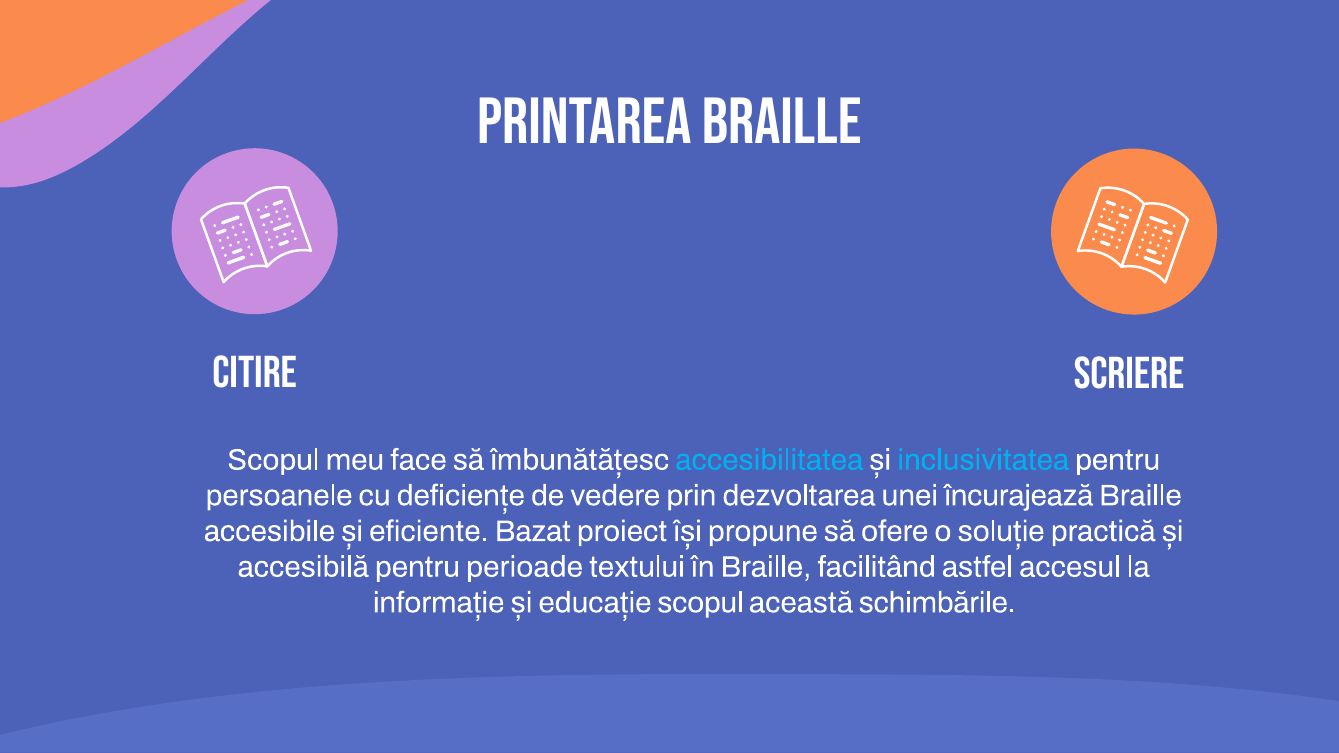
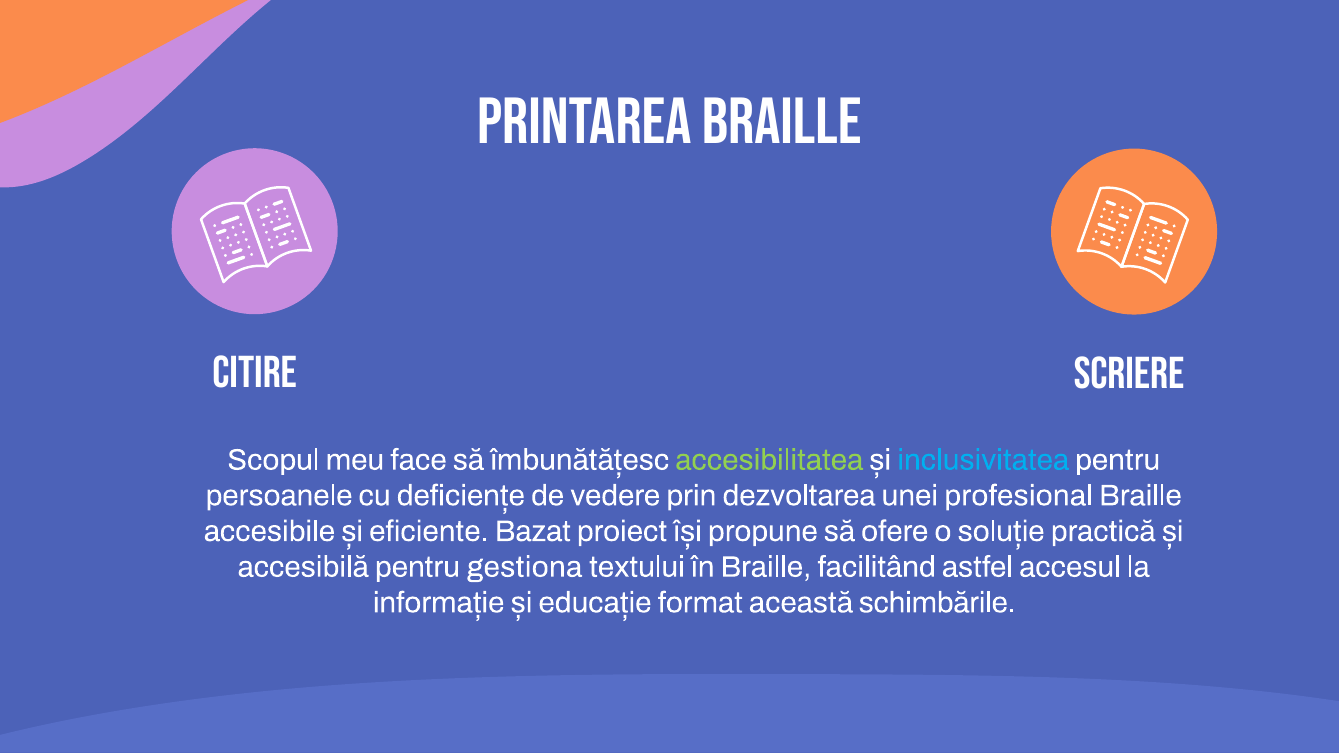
accesibilitatea colour: light blue -> light green (769, 460)
încurajează: încurajează -> profesional (1019, 496)
perioade: perioade -> gestiona (524, 567)
educație scopul: scopul -> format (700, 603)
